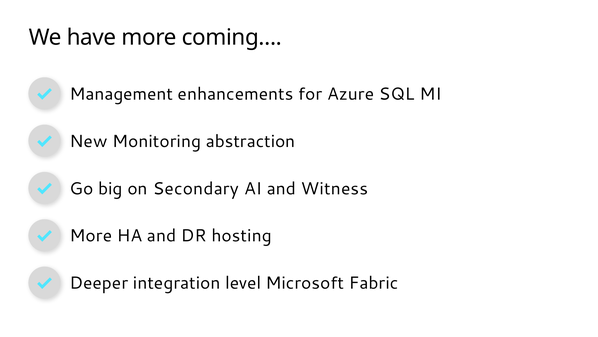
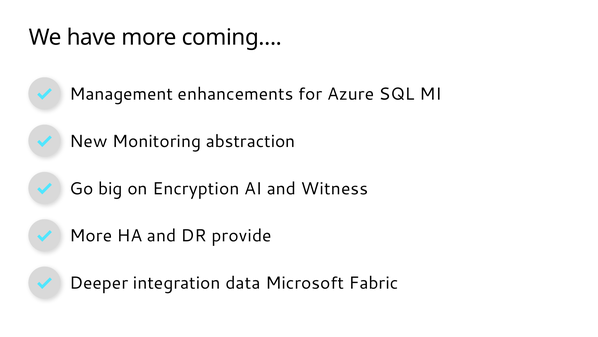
Secondary: Secondary -> Encryption (196, 188)
hosting: hosting -> provide (242, 235)
level: level -> data (243, 282)
